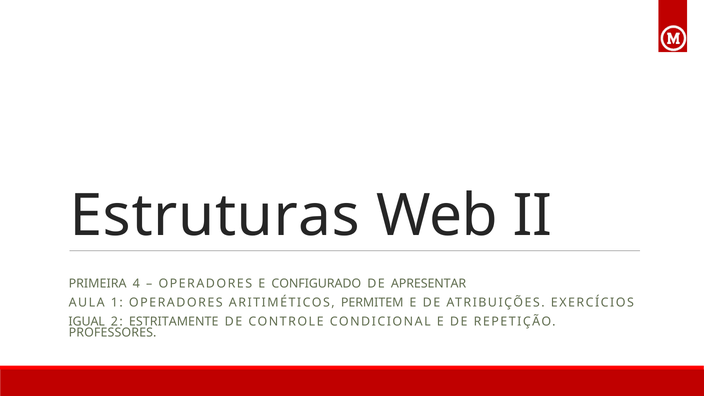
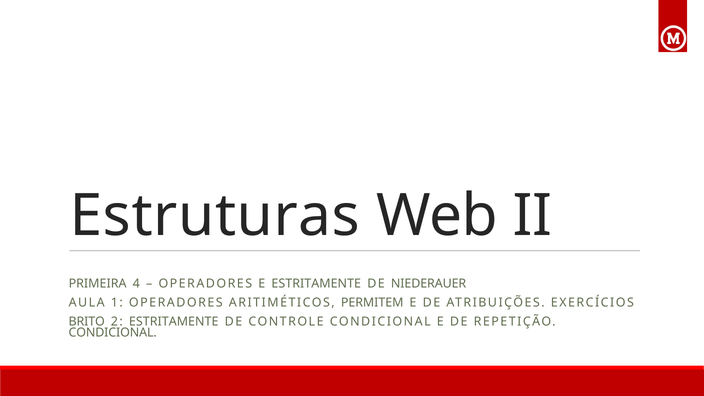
E CONFIGURADO: CONFIGURADO -> ESTRITAMENTE (316, 284)
APRESENTAR: APRESENTAR -> NIEDERAUER (429, 284)
IGUAL: IGUAL -> BRITO (87, 322)
PROFESSORES: PROFESSORES -> CONDICIONAL (113, 332)
